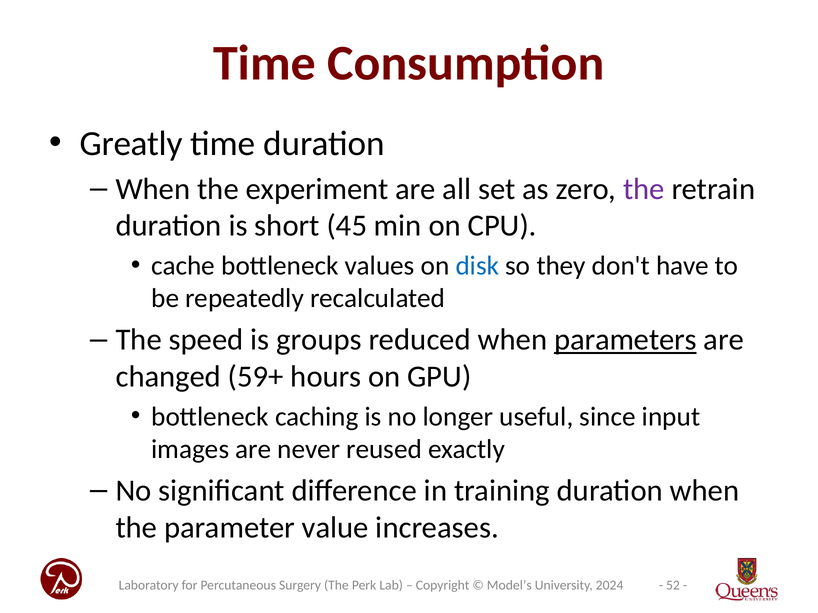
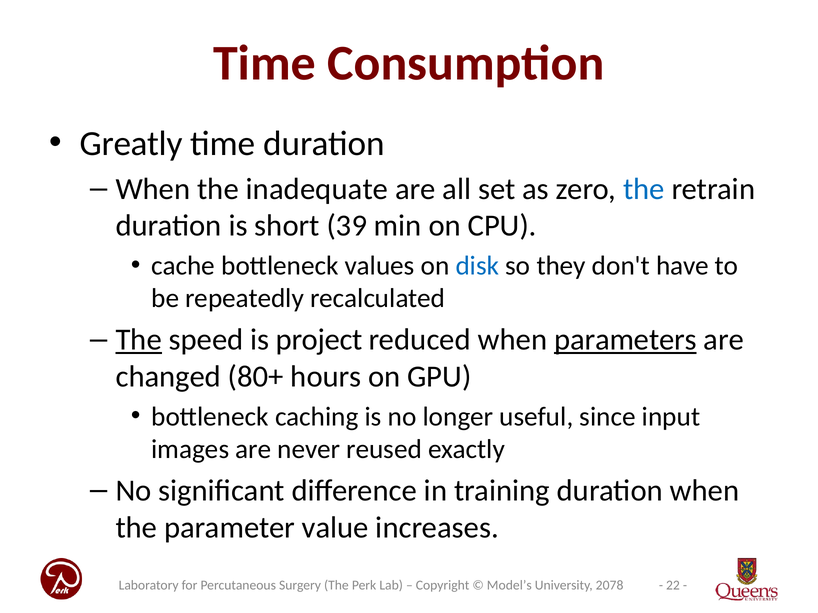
experiment: experiment -> inadequate (317, 189)
the colour: purple -> blue (644, 189)
45: 45 -> 39 (347, 226)
The underline: none -> present (139, 340)
groups: groups -> project (319, 340)
59+: 59+ -> 80+ (256, 377)
2024: 2024 -> 2078 (610, 586)
52: 52 -> 22 (673, 586)
